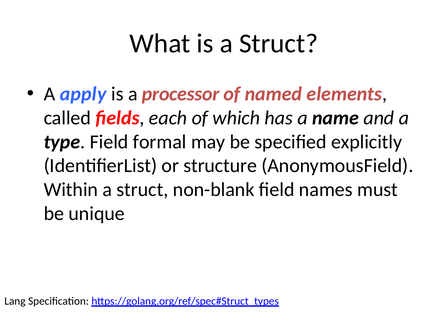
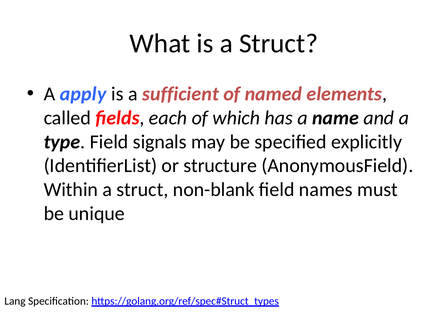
processor: processor -> sufficient (181, 94)
formal: formal -> signals (160, 142)
